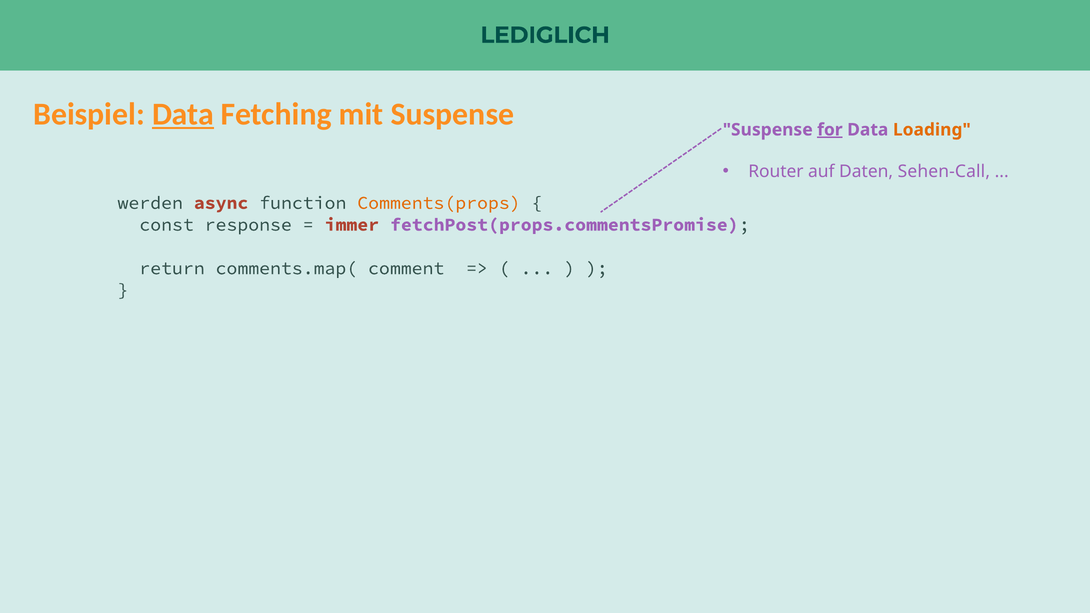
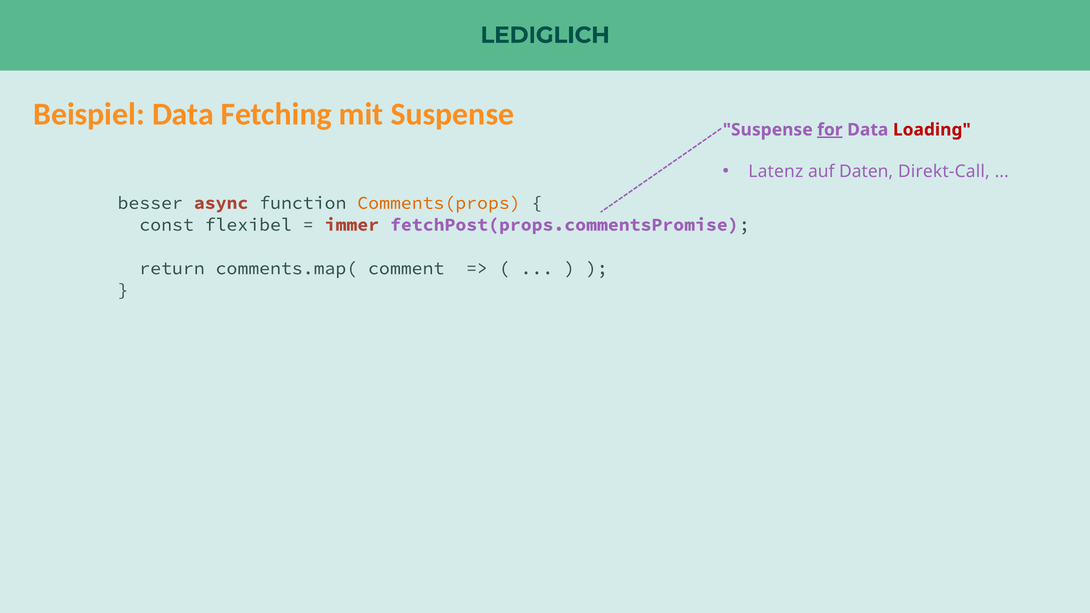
Data underline: present -> none (183, 114)
Loading colour: orange -> red (932, 130)
Router: Router -> Latenz (776, 172)
Sehen-Call: Sehen-Call -> Direkt-Call (944, 172)
werden: werden -> besser (150, 203)
response: response -> flexibel (248, 225)
